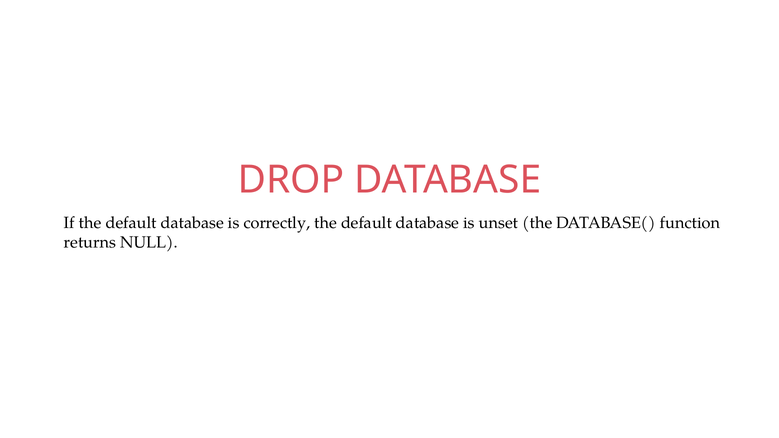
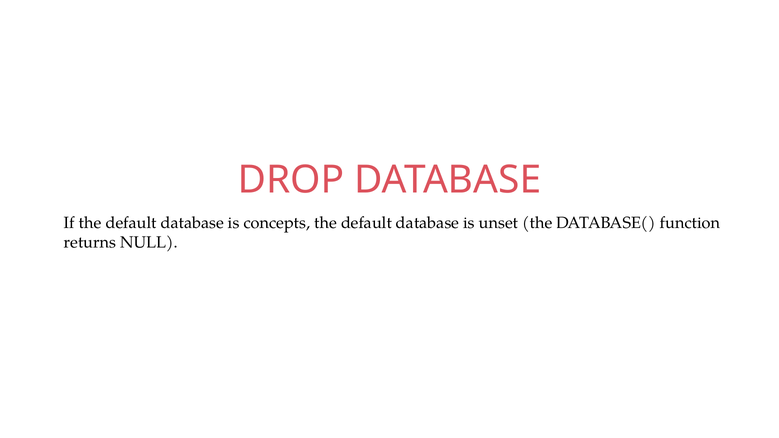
correctly: correctly -> concepts (277, 223)
